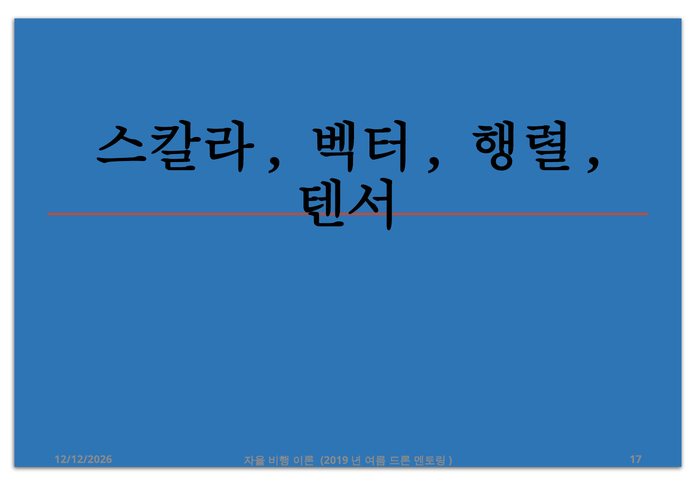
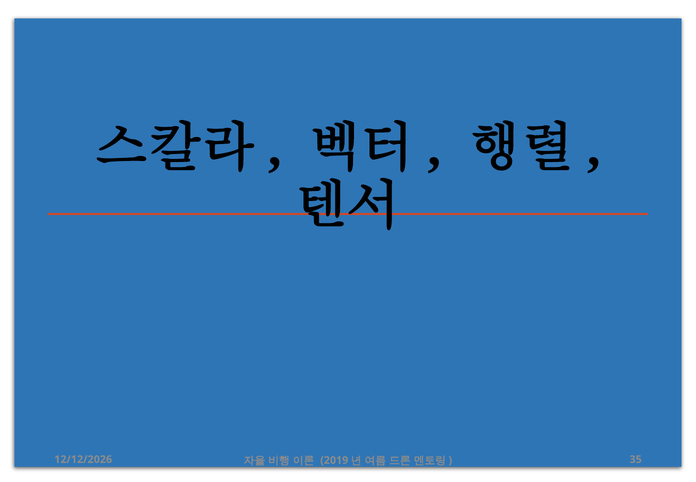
17: 17 -> 35 (636, 459)
